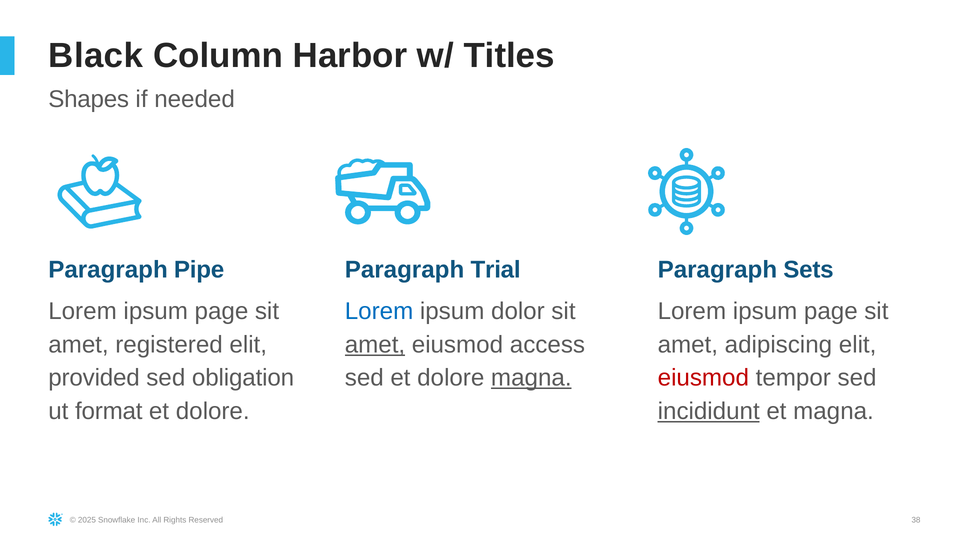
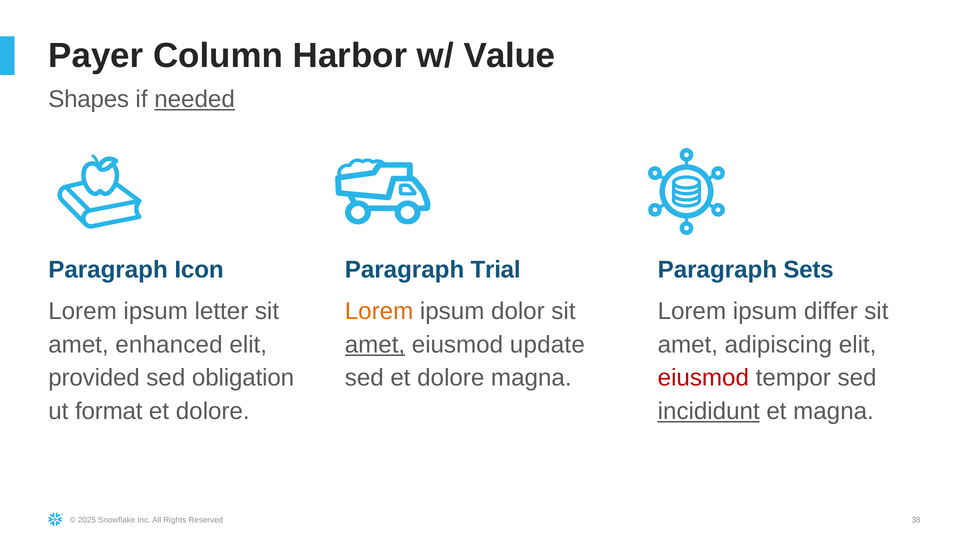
Black: Black -> Payer (96, 56)
Titles: Titles -> Value (509, 56)
needed underline: none -> present (195, 99)
Pipe: Pipe -> Icon (199, 270)
page: page -> letter (221, 311)
Lorem colour: blue -> orange (379, 311)
page: page -> differ (831, 311)
registered: registered -> enhanced (169, 345)
access: access -> update (547, 345)
magna underline: present -> none (531, 378)
